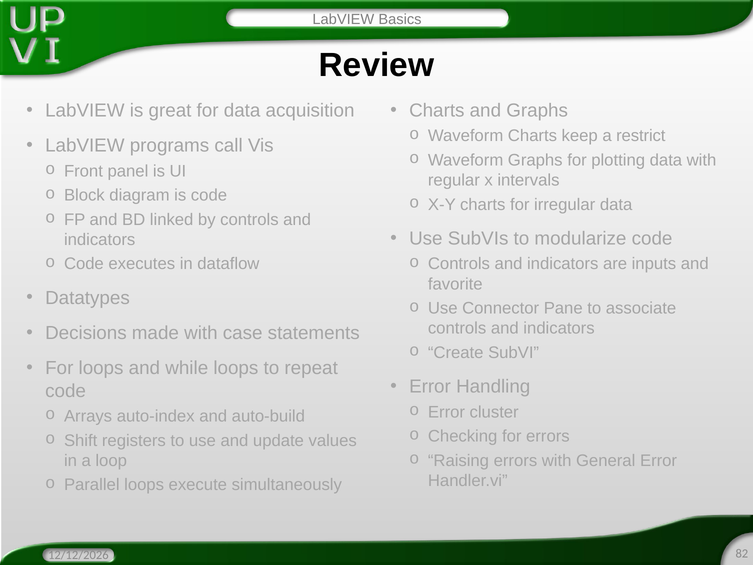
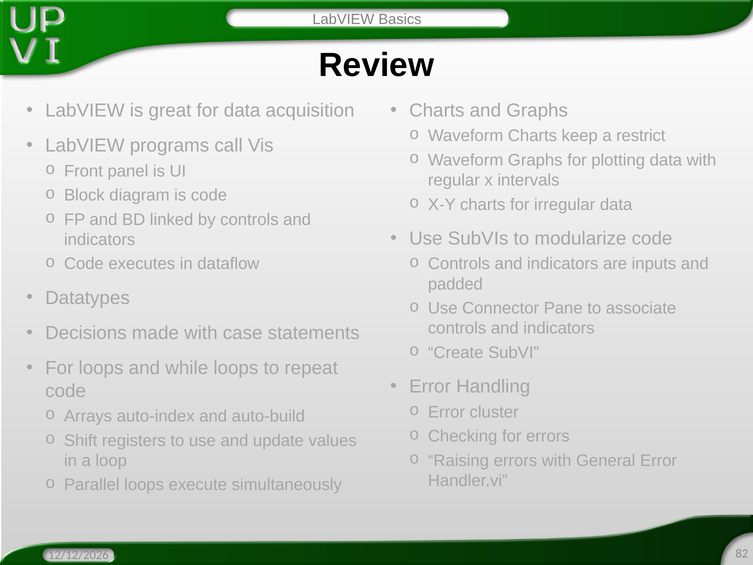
favorite: favorite -> padded (455, 284)
